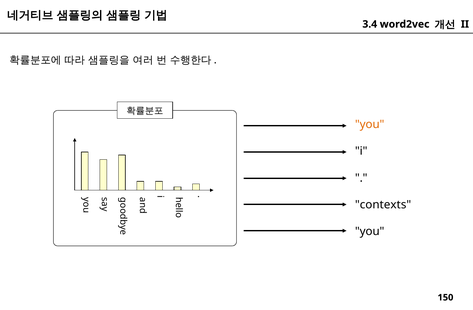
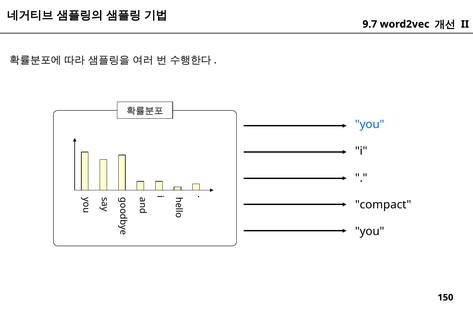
3.4: 3.4 -> 9.7 (370, 24)
you colour: orange -> blue (370, 125)
contexts: contexts -> compact (383, 205)
